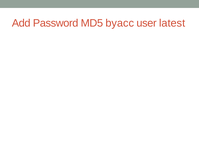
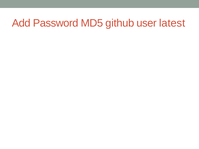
byacc: byacc -> github (120, 23)
